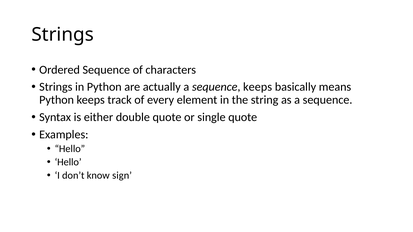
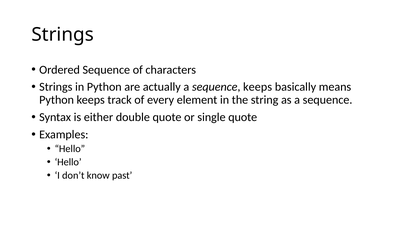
sign: sign -> past (122, 176)
